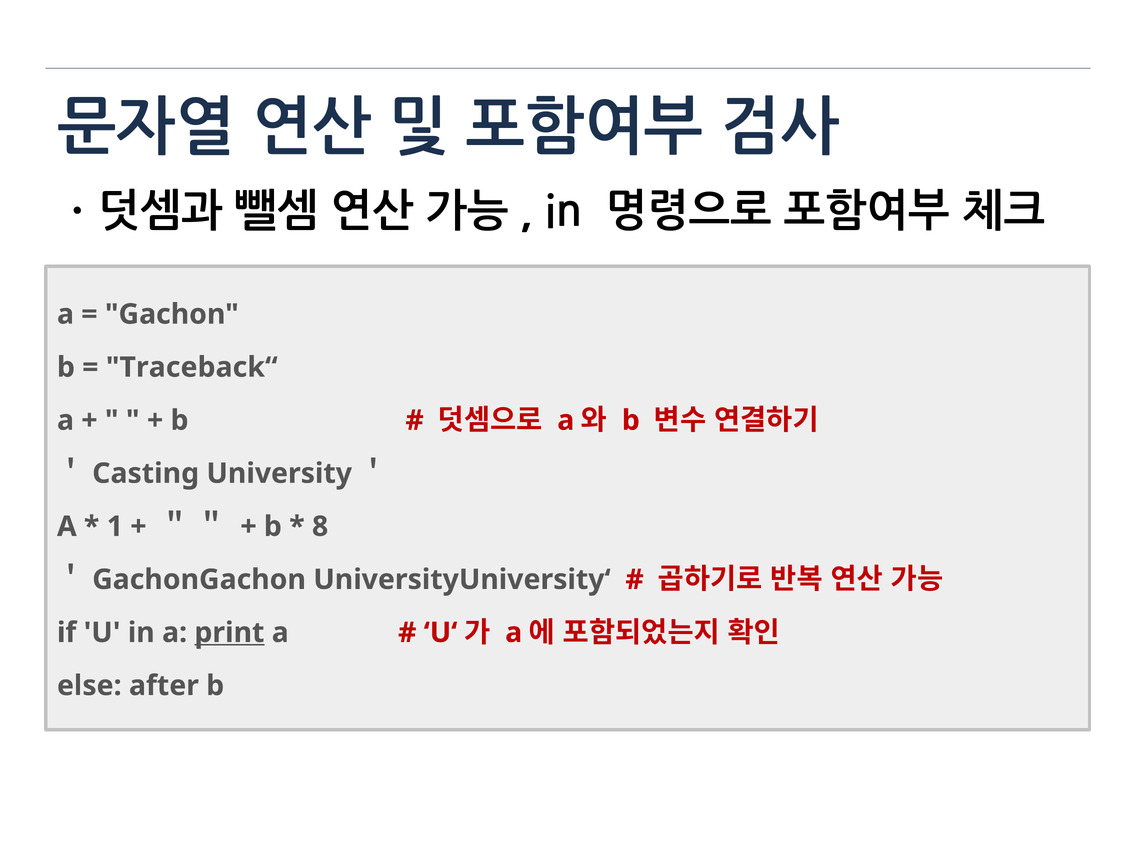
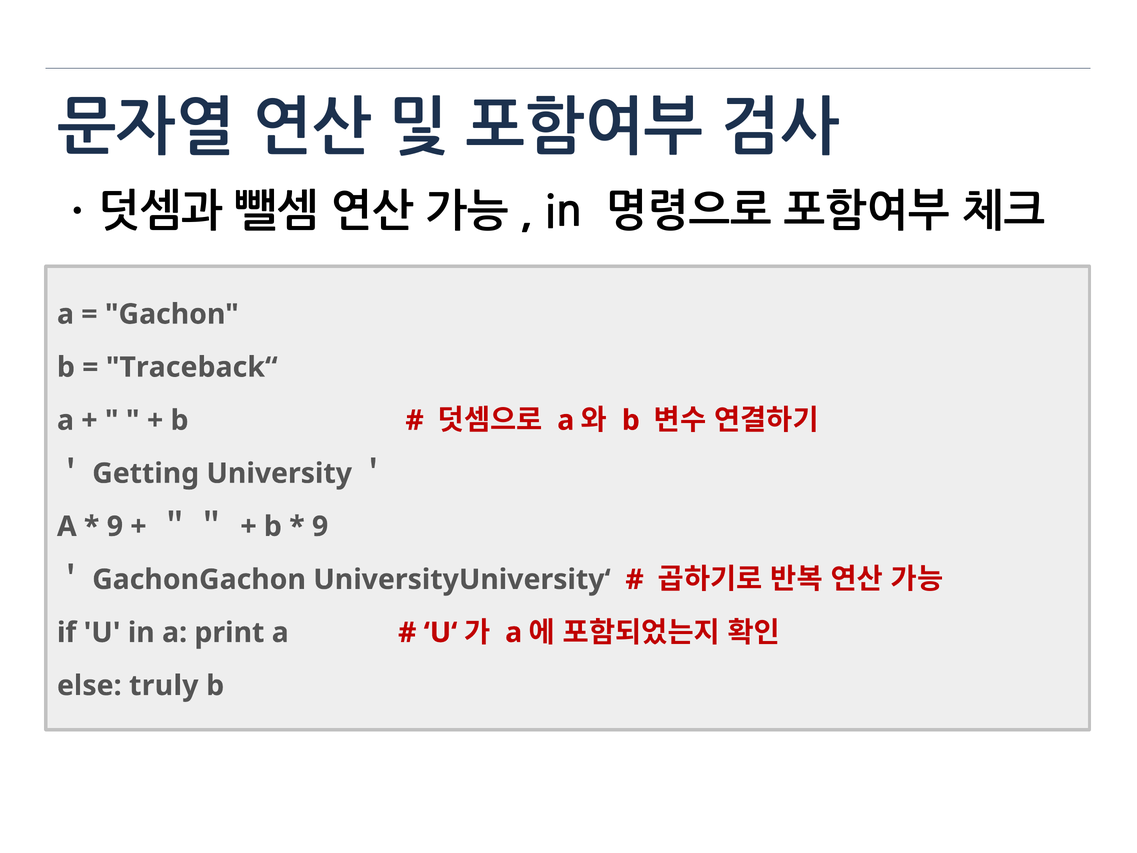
Casting: Casting -> Getting (146, 473)
1: 1 -> 9 (115, 526)
8: 8 -> 9 (320, 526)
print underline: present -> none (229, 632)
after: after -> truly (164, 685)
